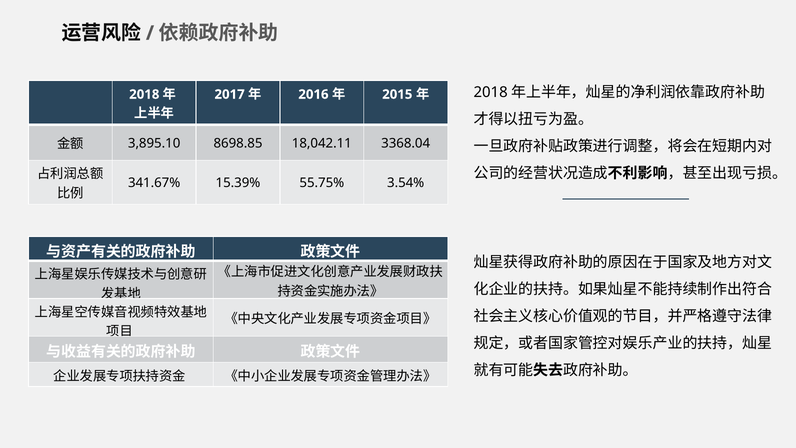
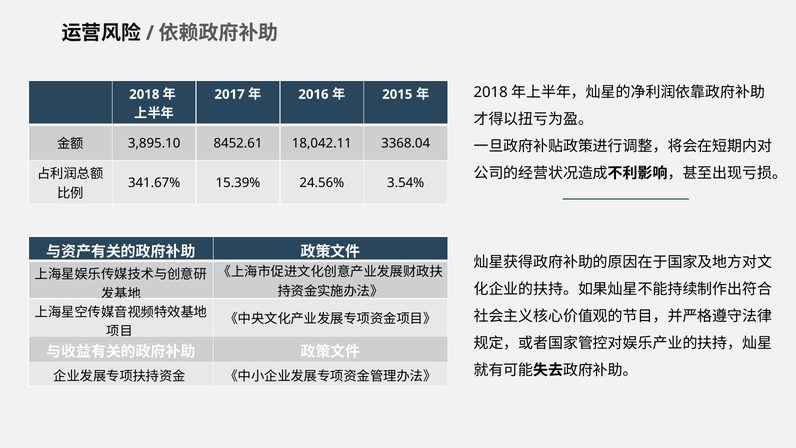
8698.85: 8698.85 -> 8452.61 (238, 143)
55.75%: 55.75% -> 24.56% (322, 183)
